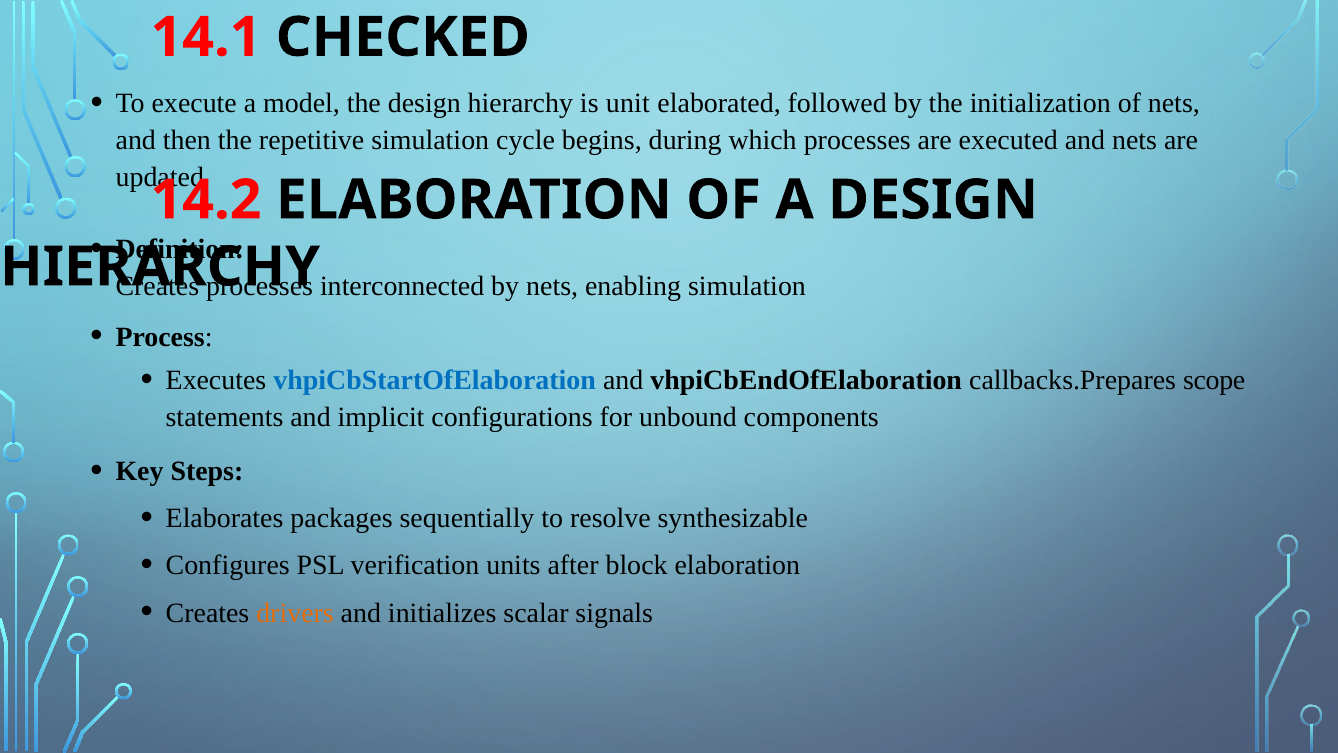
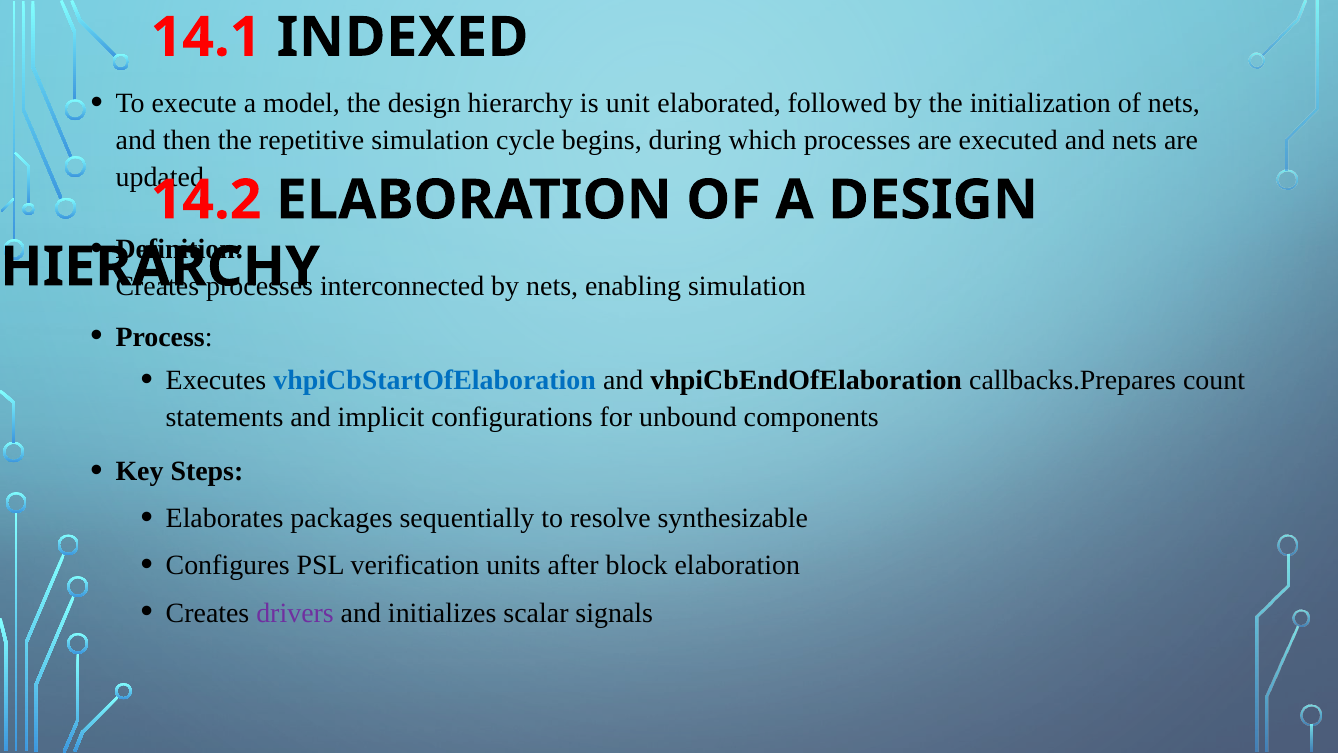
CHECKED: CHECKED -> INDEXED (403, 37)
scope: scope -> count (1214, 380)
drivers colour: orange -> purple (295, 613)
